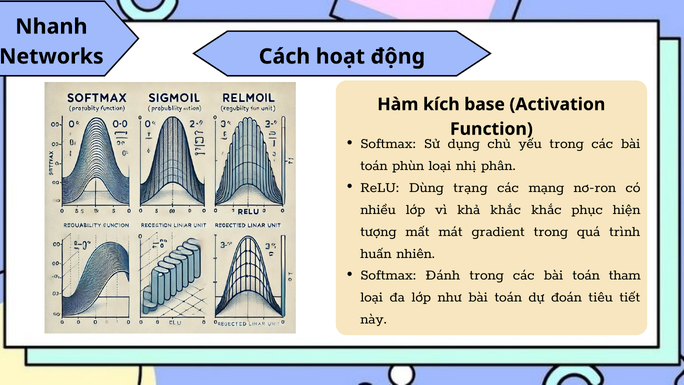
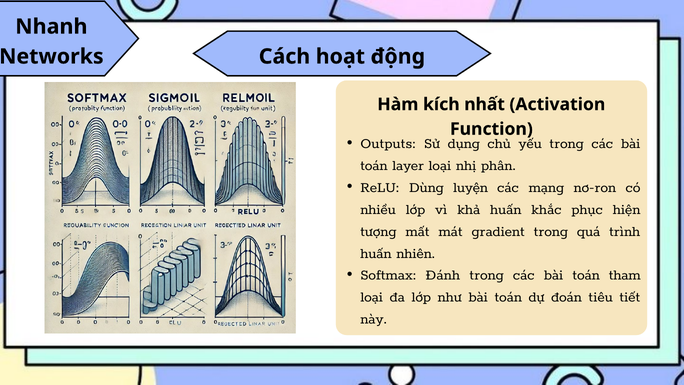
base: base -> nhất (485, 104)
Softmax: Softmax -> Outputs (388, 143)
phùn: phùn -> layer (408, 165)
trạng: trạng -> luyện (471, 187)
khả khắc: khắc -> huấn (506, 209)
